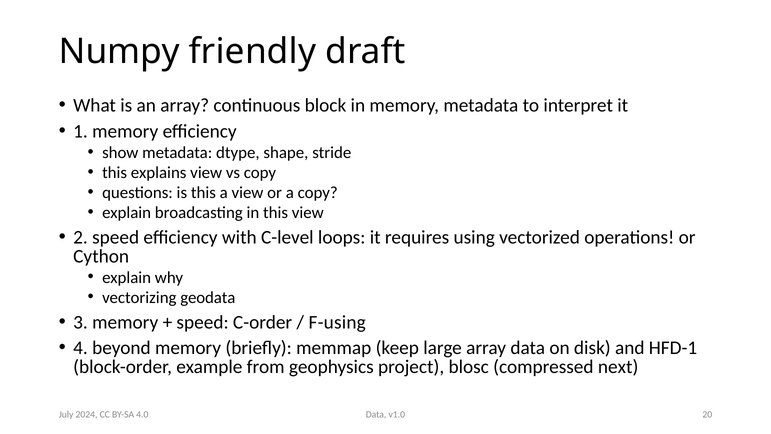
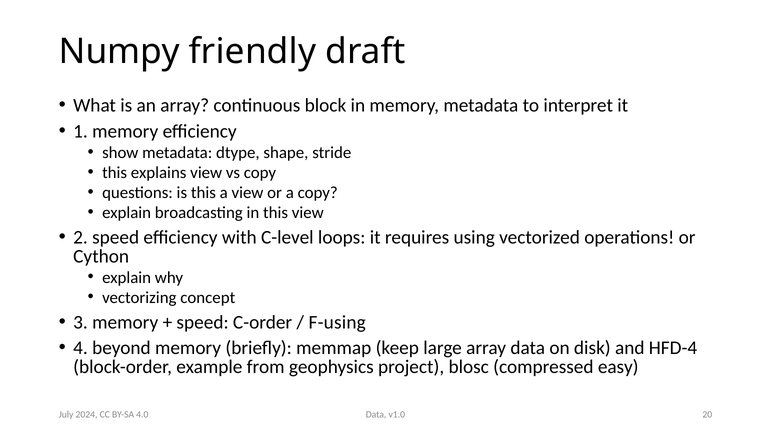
geodata: geodata -> concept (208, 297)
HFD-1: HFD-1 -> HFD-4 (673, 348)
next: next -> easy (618, 367)
